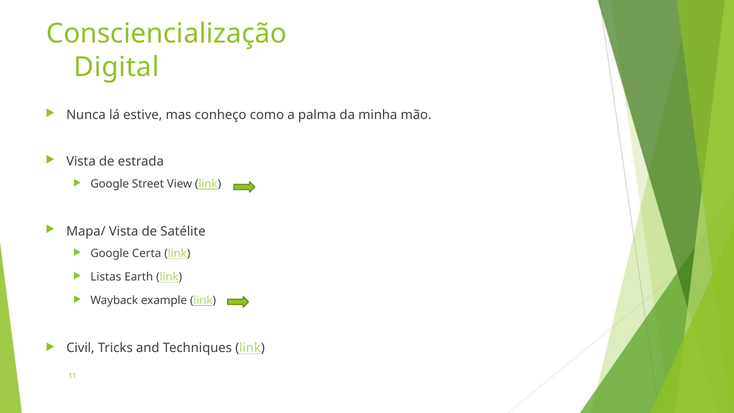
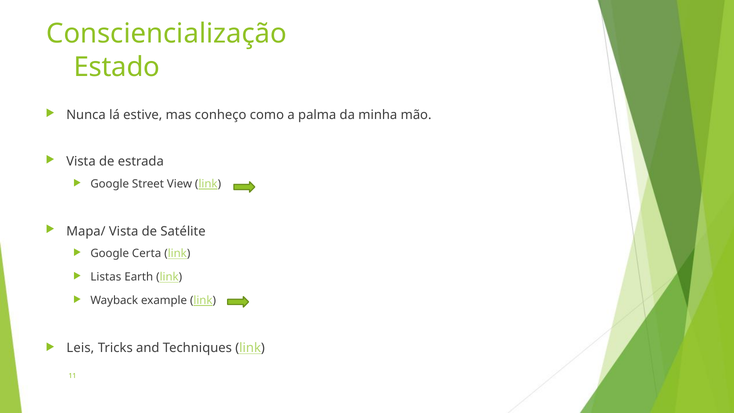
Digital: Digital -> Estado (117, 67)
Civil: Civil -> Leis (80, 348)
